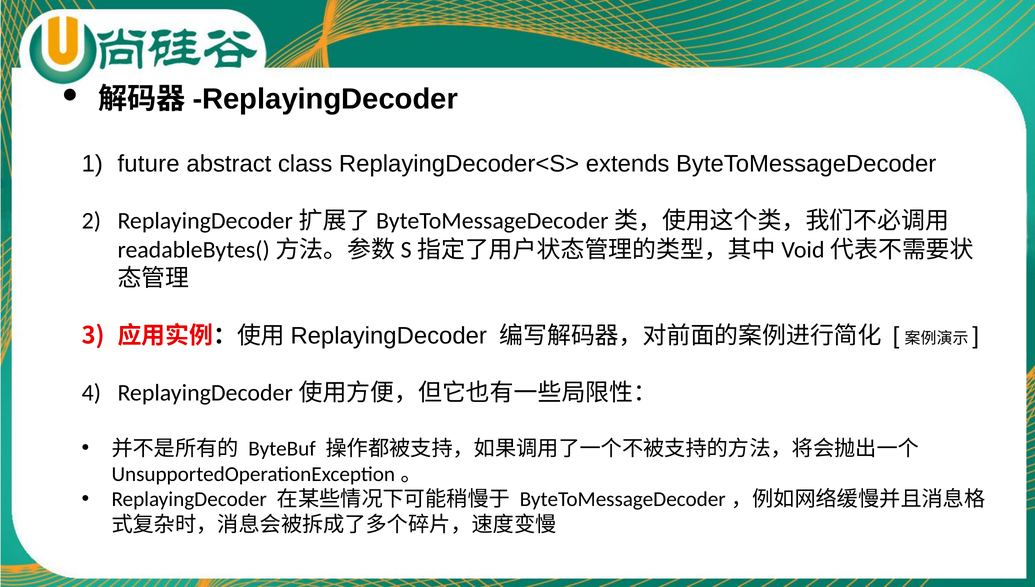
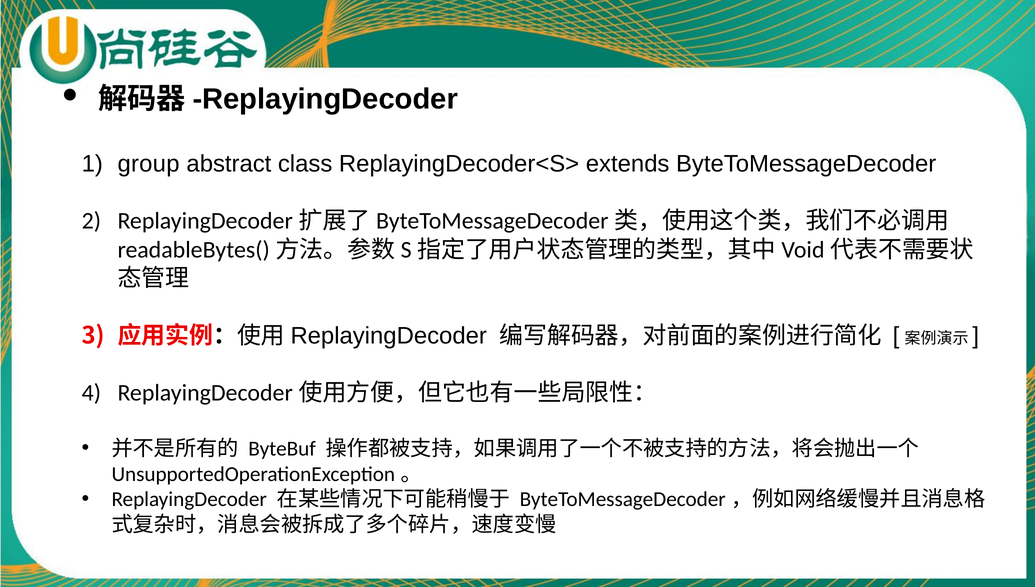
future: future -> group (149, 164)
